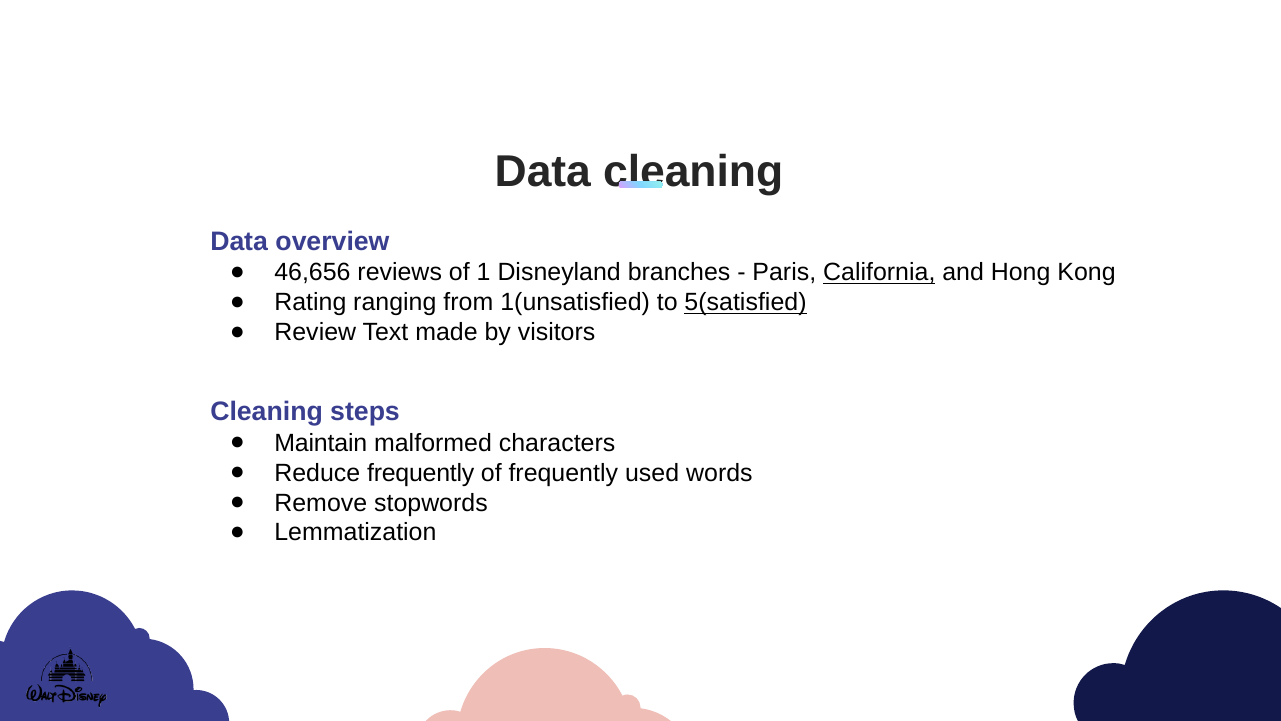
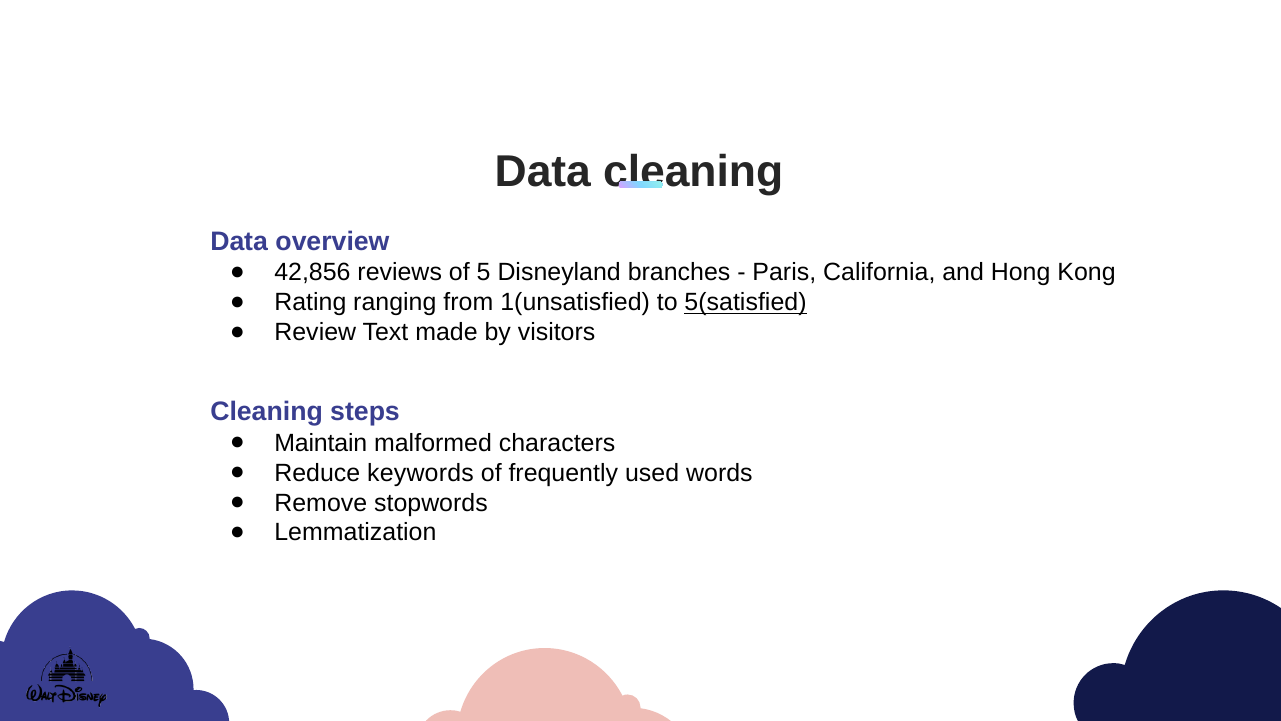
46,656: 46,656 -> 42,856 (312, 273)
1: 1 -> 5 (484, 273)
California underline: present -> none (879, 273)
Reduce frequently: frequently -> keywords (420, 473)
